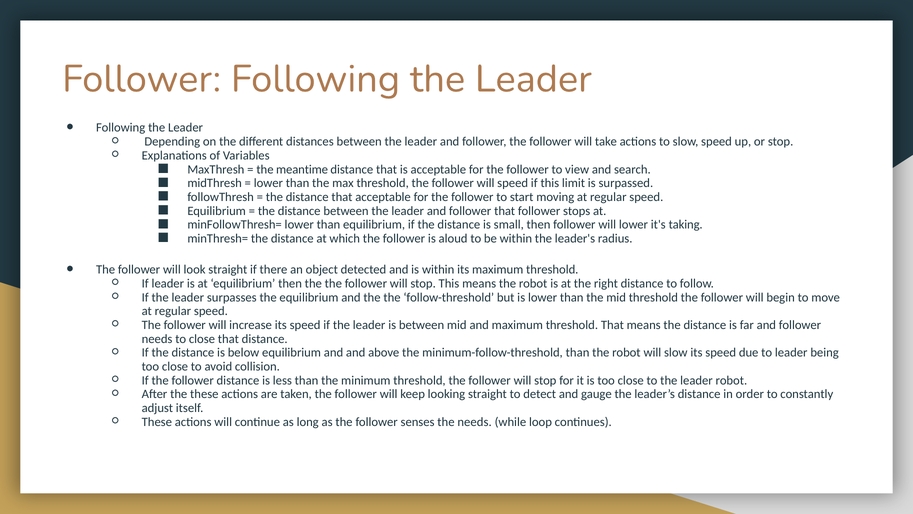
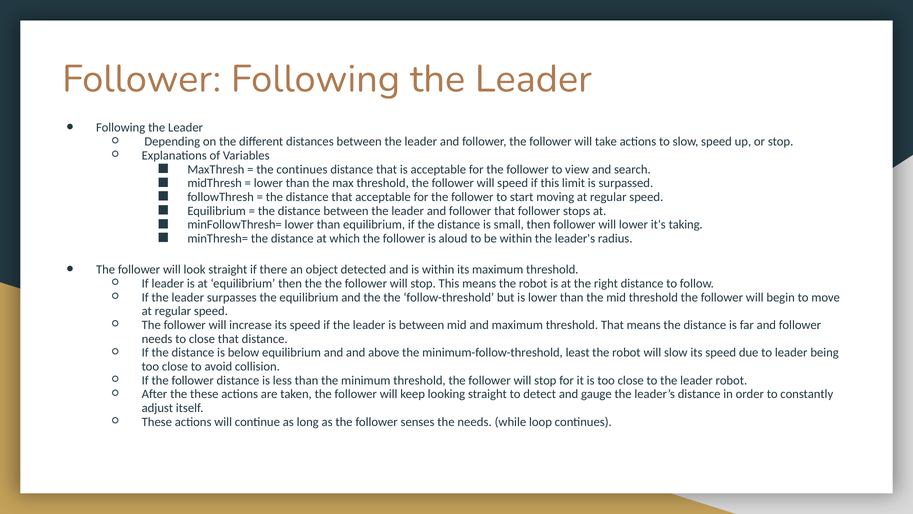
the meantime: meantime -> continues (302, 169)
minimum-follow-threshold than: than -> least (578, 352)
